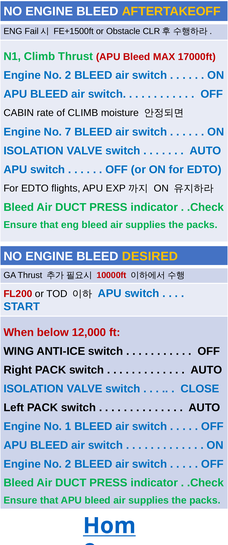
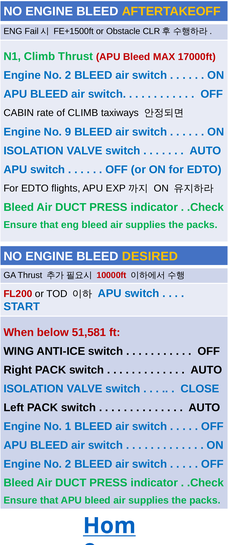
moisture: moisture -> taxiways (120, 113)
7: 7 -> 9 (68, 132)
12,000: 12,000 -> 51,581 (89, 333)
